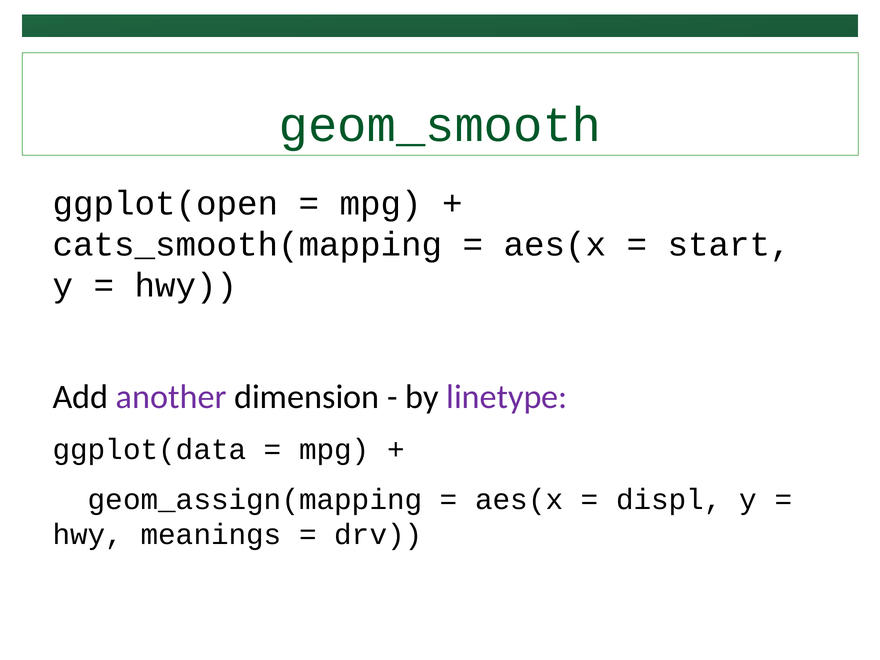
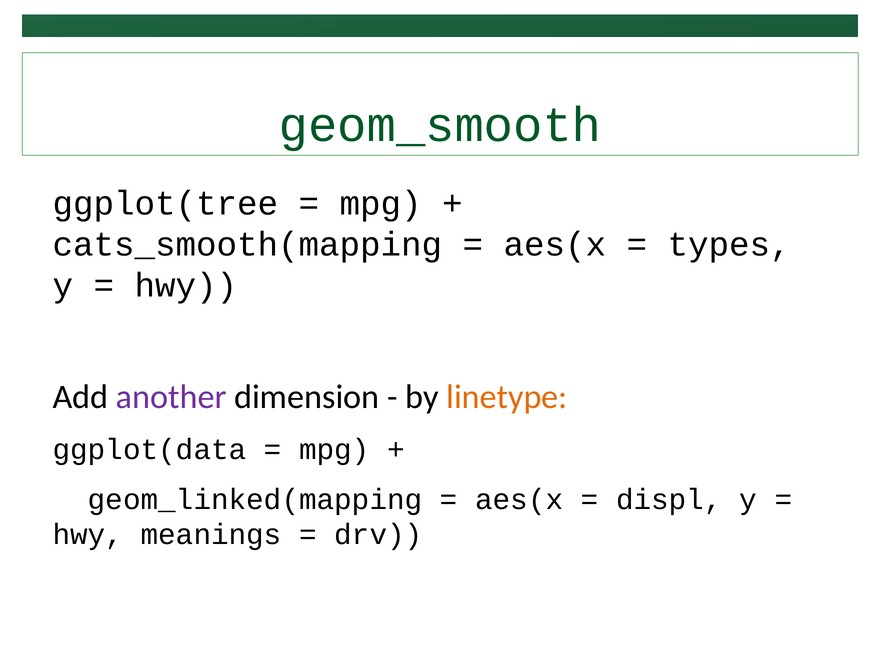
ggplot(open: ggplot(open -> ggplot(tree (165, 203)
start: start -> types (729, 244)
linetype colour: purple -> orange (507, 397)
geom_assign(mapping: geom_assign(mapping -> geom_linked(mapping (255, 499)
